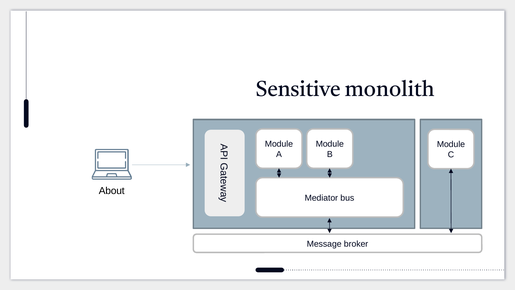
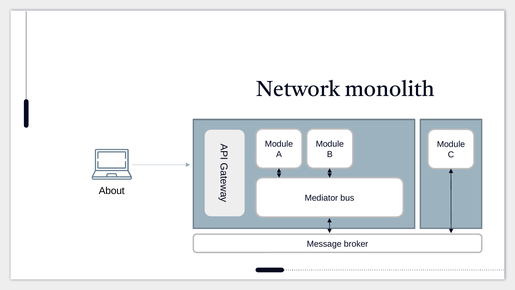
Sensitive: Sensitive -> Network (298, 89)
